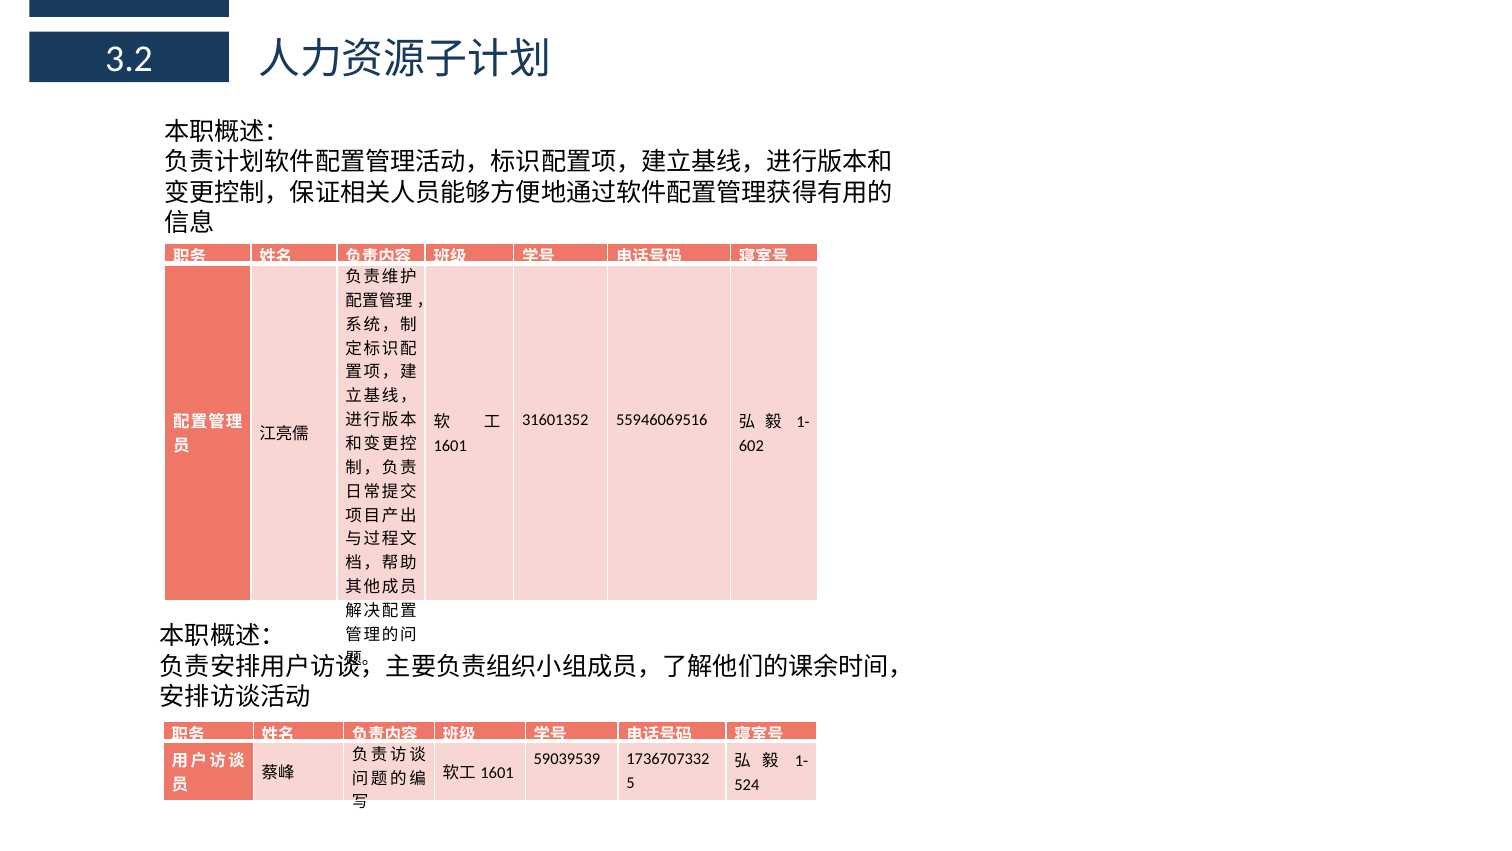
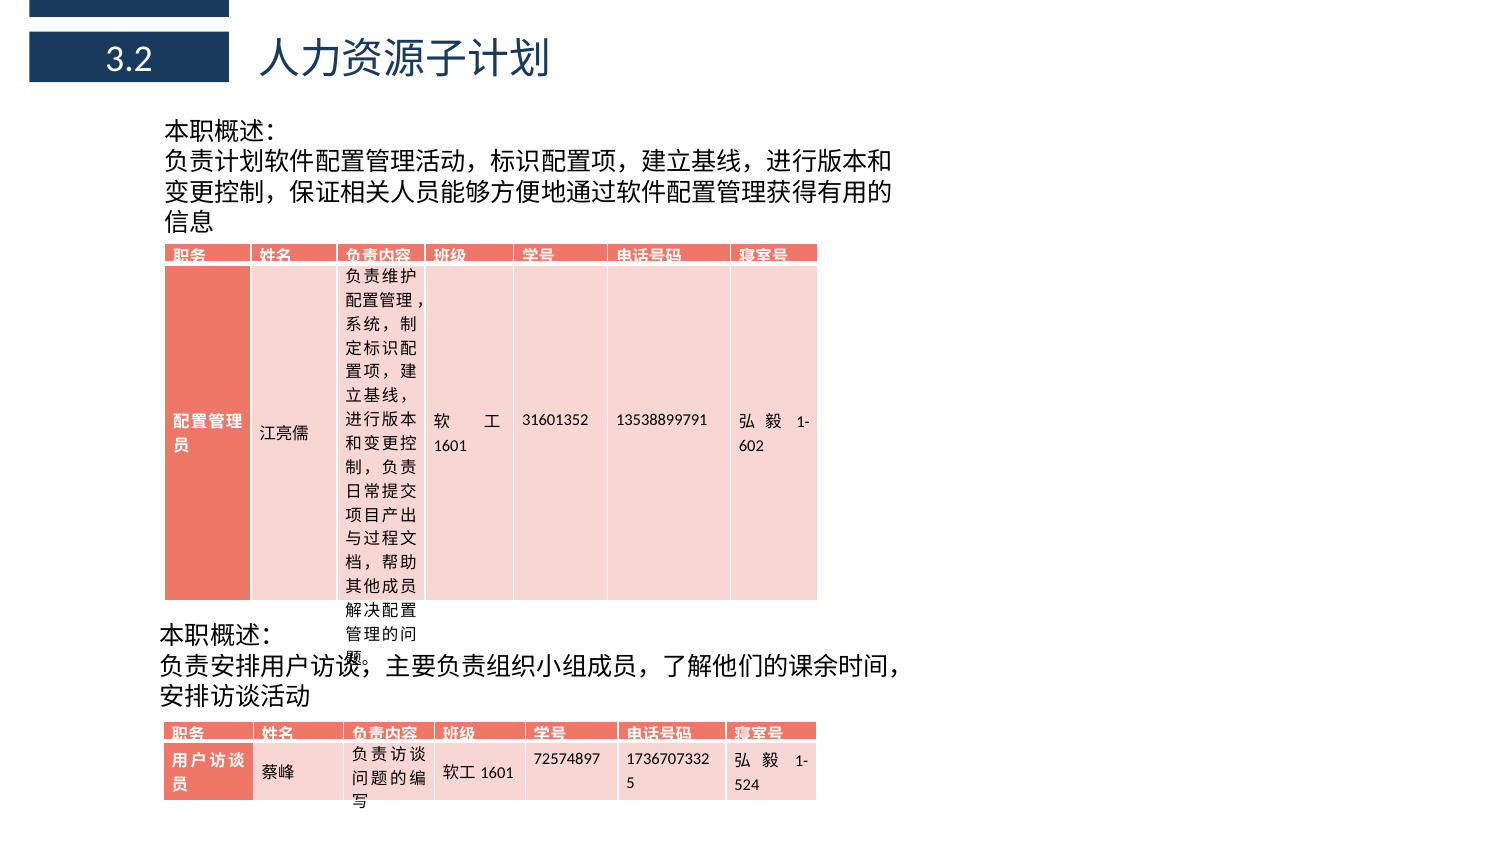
55946069516: 55946069516 -> 13538899791 (662, 420)
59039539: 59039539 -> 72574897 (567, 759)
